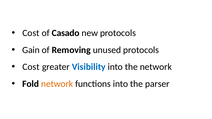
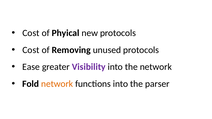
Casado: Casado -> Phyical (66, 33)
Gain: Gain -> Cost (31, 50)
Cost: Cost -> Ease (31, 67)
Visibility colour: blue -> purple (89, 67)
